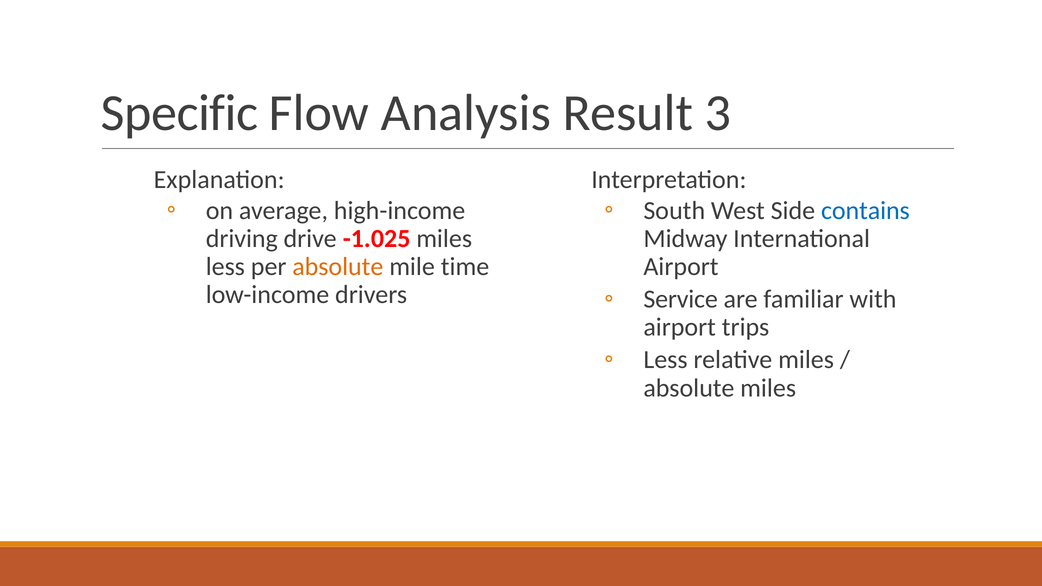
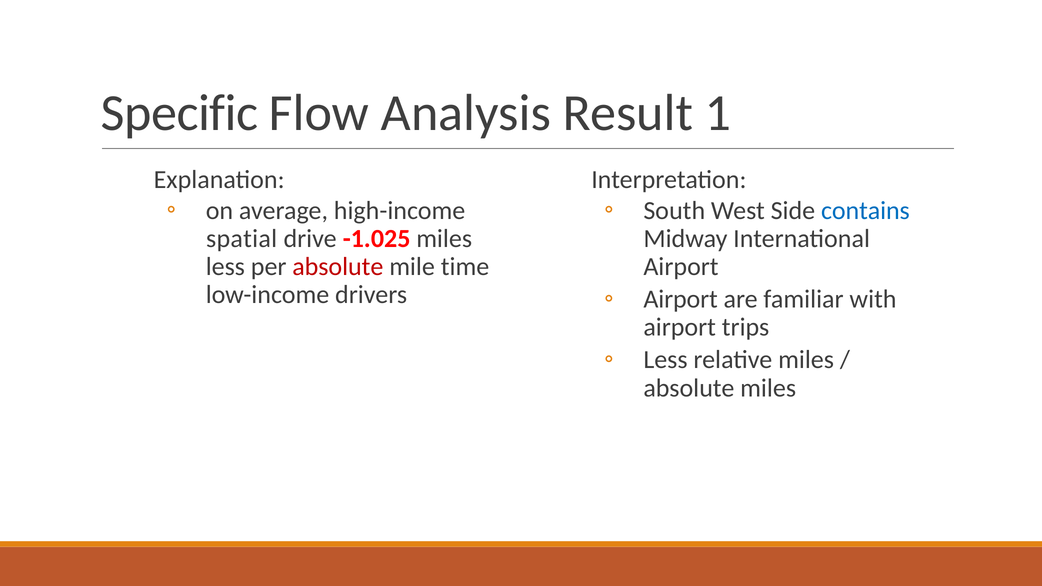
3: 3 -> 1 (718, 113)
driving: driving -> spatial (242, 239)
absolute colour: orange -> red (338, 267)
Service: Service -> Airport (681, 299)
